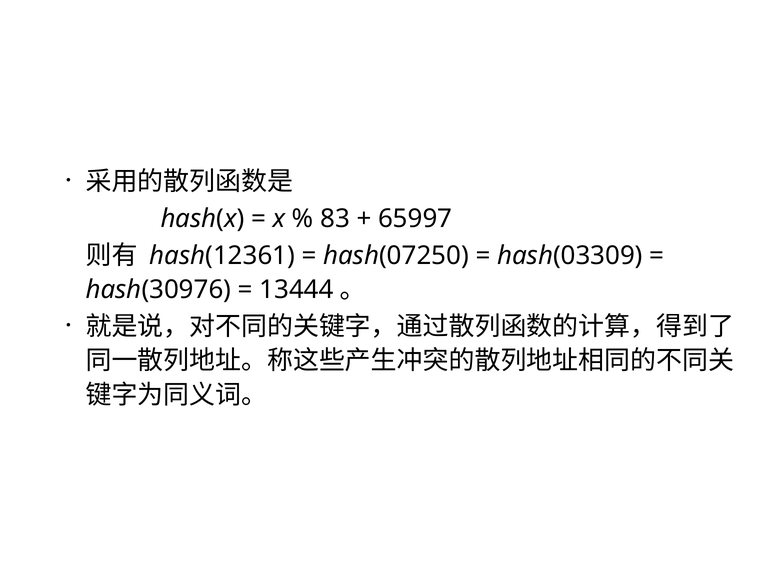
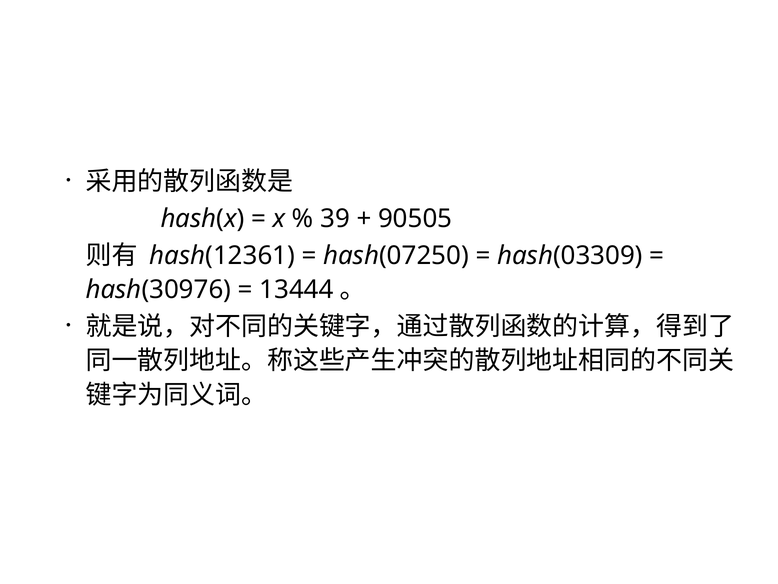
83: 83 -> 39 (335, 218)
65997: 65997 -> 90505 (415, 218)
